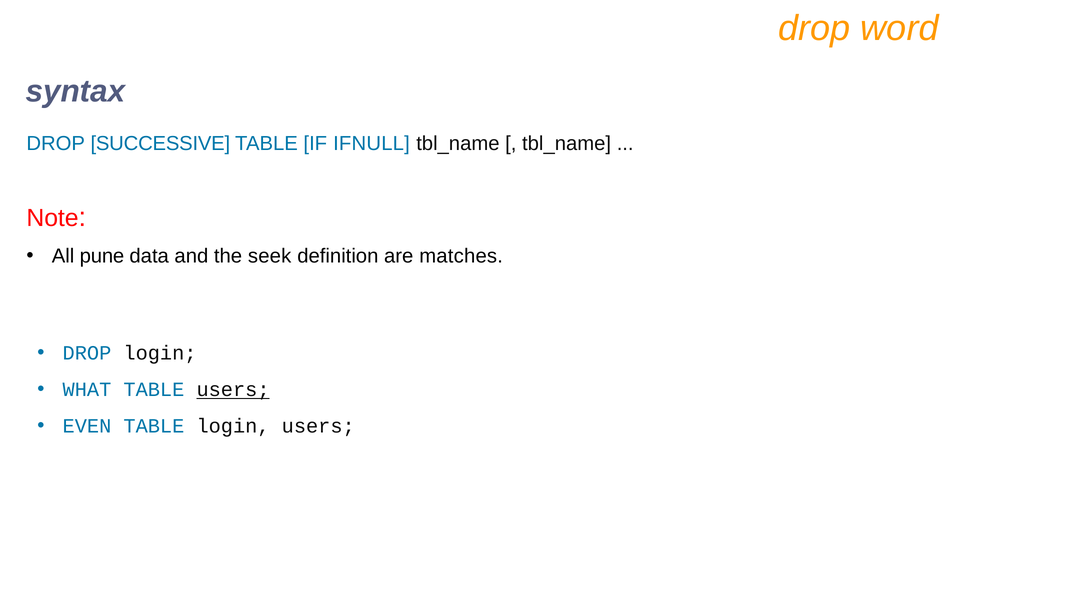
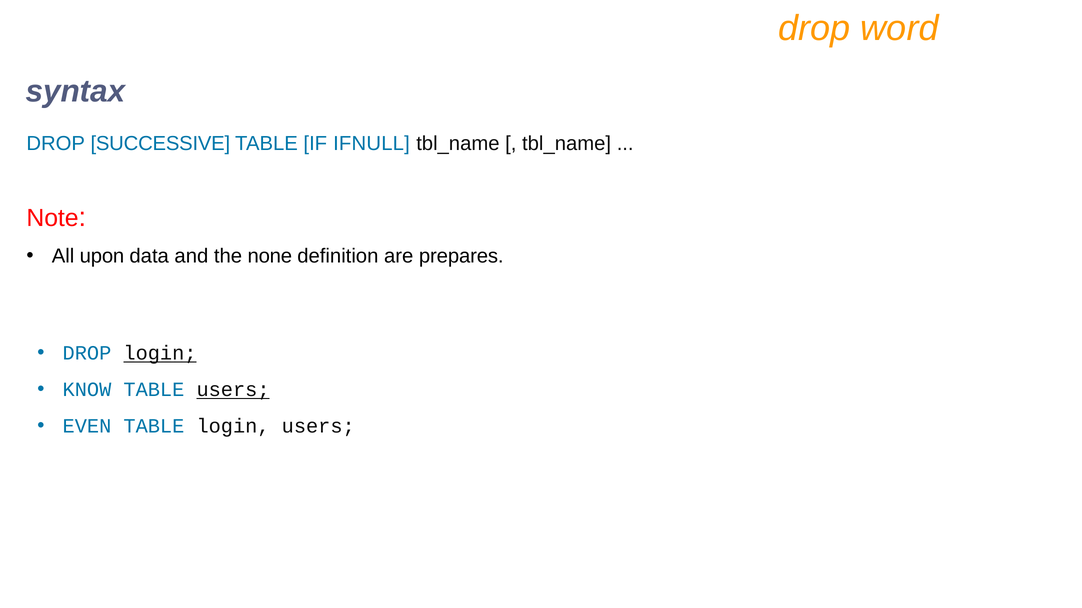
pune: pune -> upon (102, 256)
seek: seek -> none (270, 256)
matches: matches -> prepares (461, 256)
login underline: none -> present (160, 354)
WHAT: WHAT -> KNOW (87, 390)
